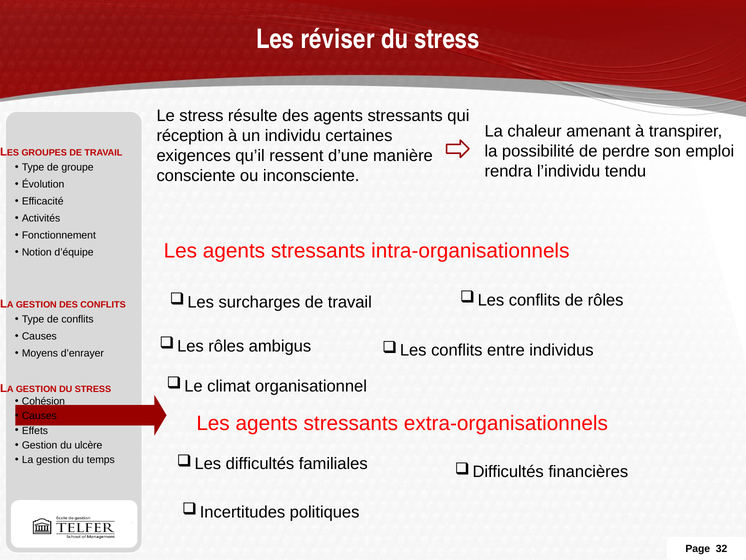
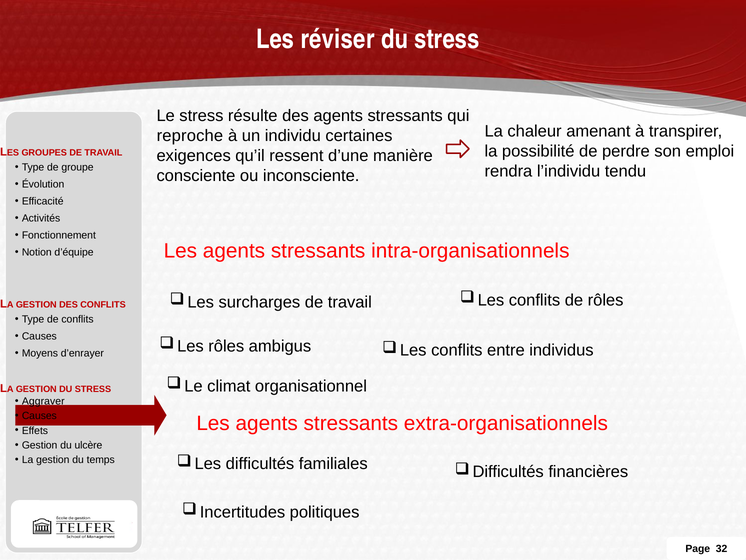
réception: réception -> reproche (190, 136)
Cohésion: Cohésion -> Aggraver (43, 401)
